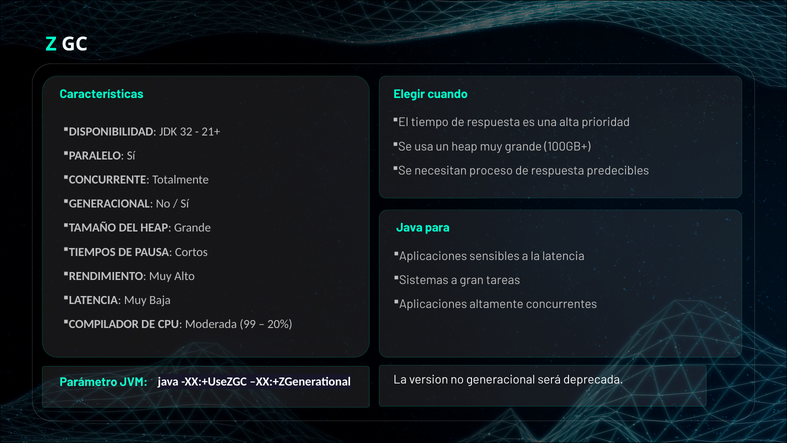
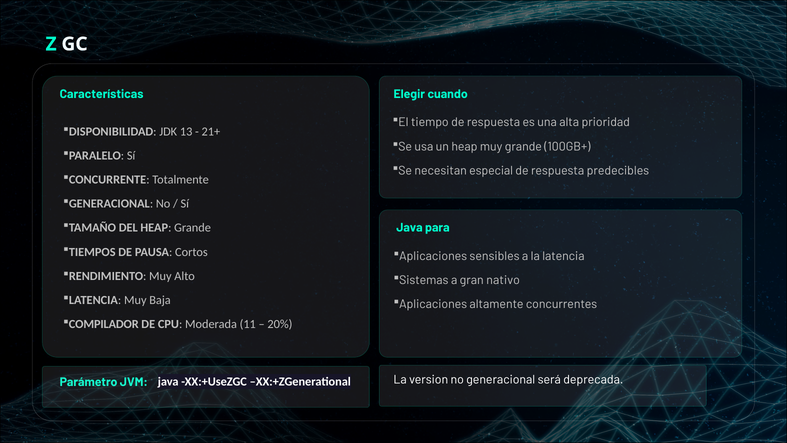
32: 32 -> 13 (186, 132)
proceso: proceso -> especial (491, 170)
tareas: tareas -> nativo (503, 280)
99: 99 -> 11 (248, 324)
